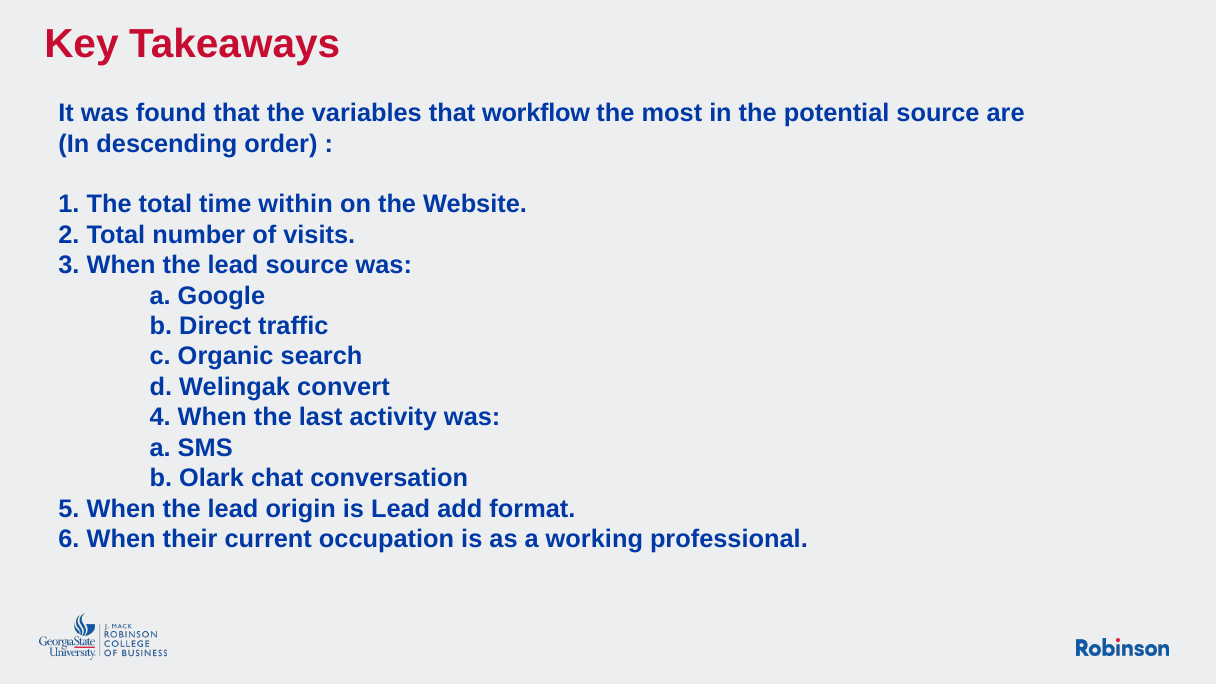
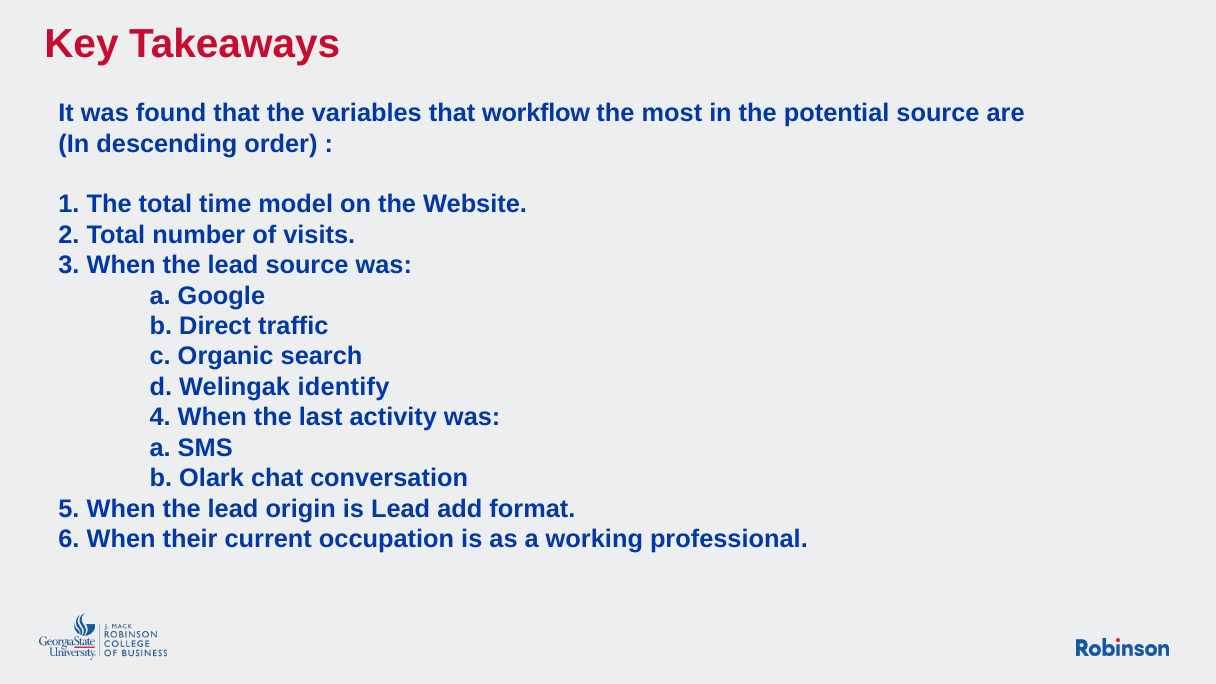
within: within -> model (296, 205)
convert: convert -> identify (343, 387)
